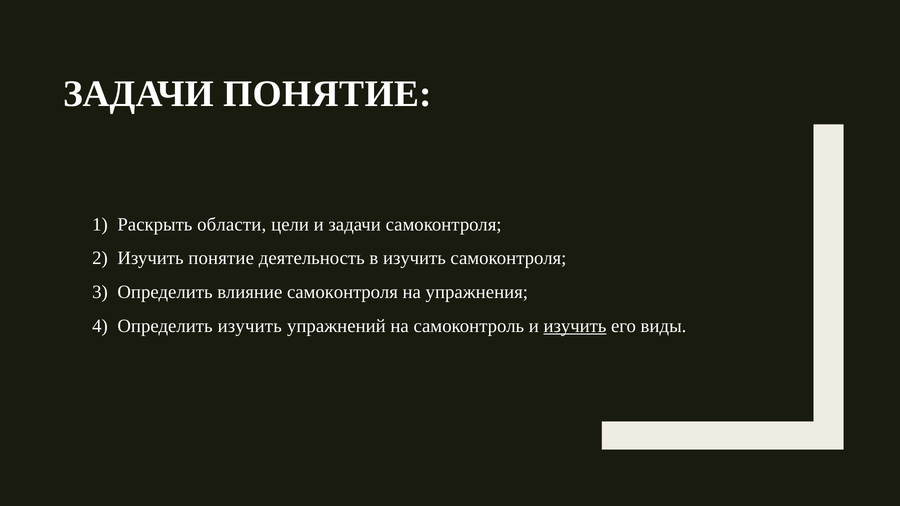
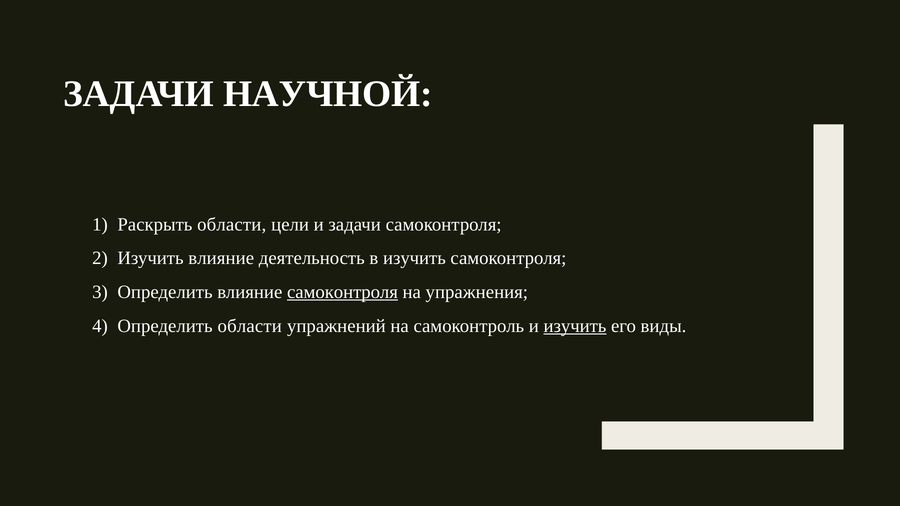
ЗАДАЧИ ПОНЯТИЕ: ПОНЯТИЕ -> НАУЧНОЙ (328, 94)
Изучить понятие: понятие -> влияние (221, 258)
самоконтроля underline: none -> present (342, 292)
Определить изучить: изучить -> области (250, 326)
